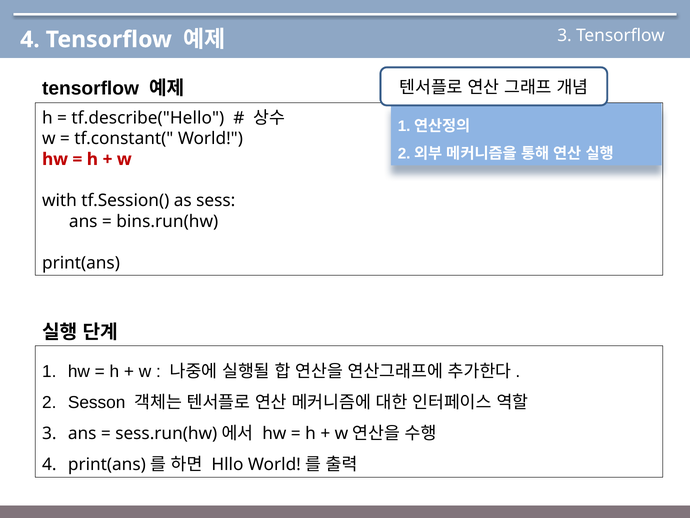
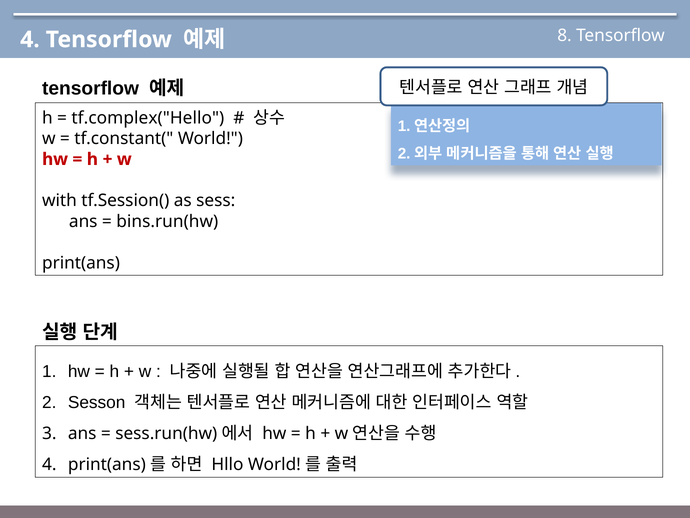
3: 3 -> 8 (564, 35)
tf.describe("Hello: tf.describe("Hello -> tf.complex("Hello (148, 118)
